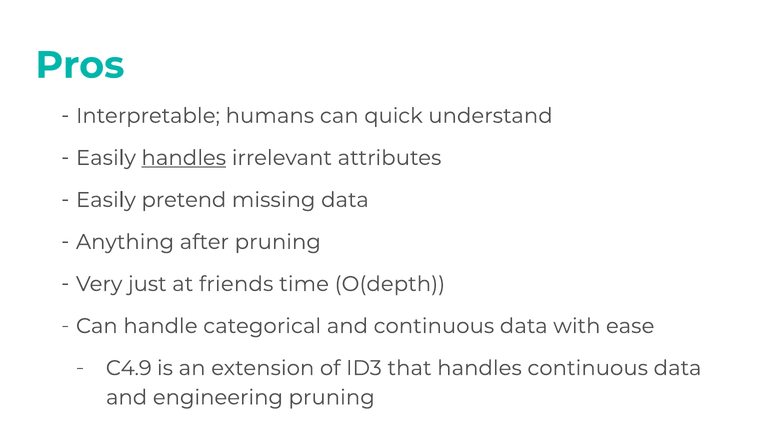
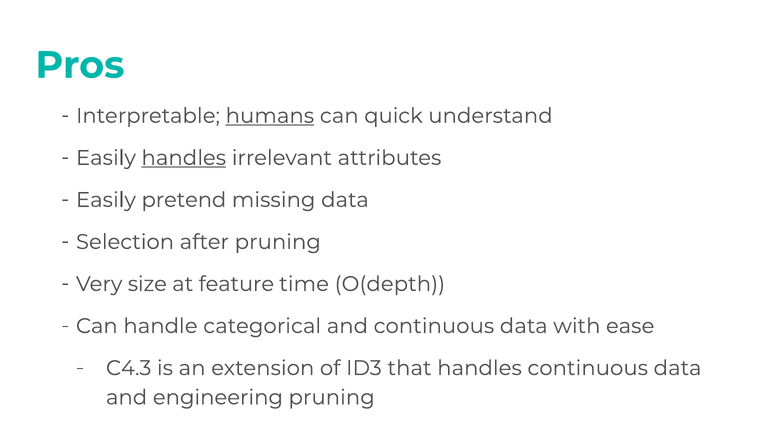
humans underline: none -> present (270, 116)
Anything: Anything -> Selection (125, 242)
just: just -> size (147, 284)
friends: friends -> feature (236, 284)
C4.9: C4.9 -> C4.3 (129, 368)
